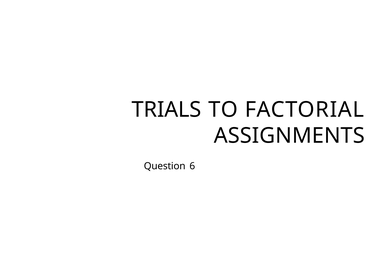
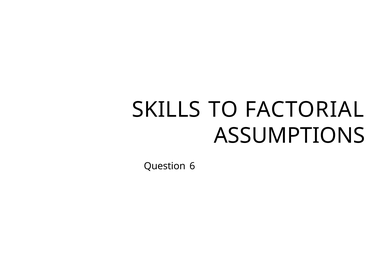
TRIALS: TRIALS -> SKILLS (166, 110)
ASSIGNMENTS: ASSIGNMENTS -> ASSUMPTIONS (289, 136)
